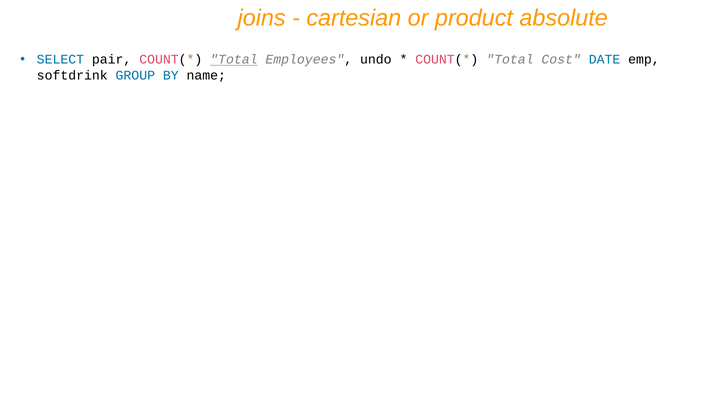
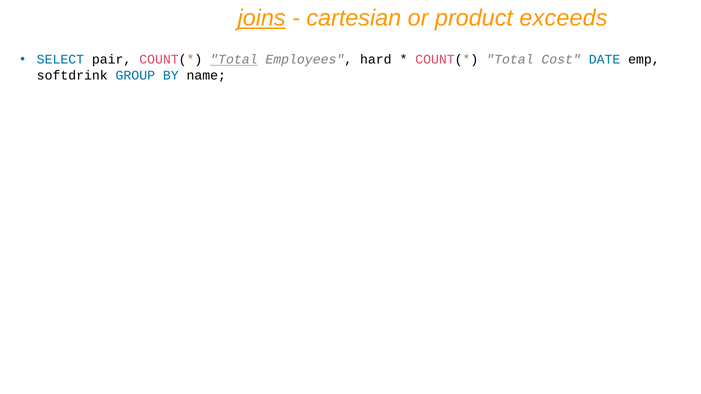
joins underline: none -> present (262, 18)
absolute: absolute -> exceeds (564, 18)
undo: undo -> hard (376, 60)
